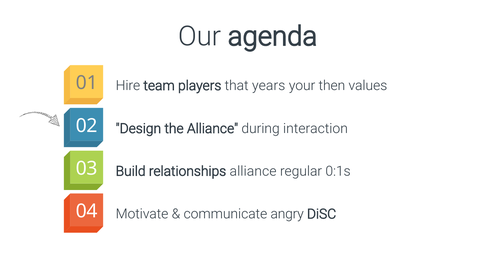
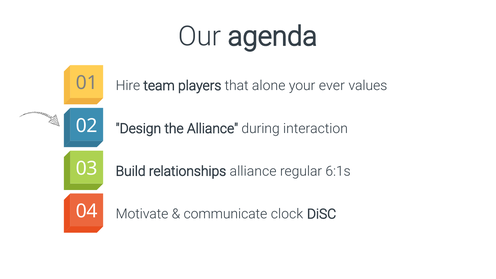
years: years -> alone (269, 86)
then: then -> ever (332, 86)
0:1s: 0:1s -> 6:1s (338, 171)
angry: angry -> clock (287, 214)
